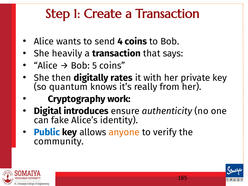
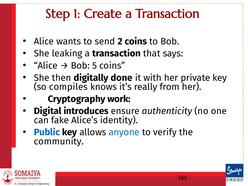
4: 4 -> 2 (120, 41)
heavily: heavily -> leaking (67, 53)
rates: rates -> done (122, 78)
quantum: quantum -> compiles (68, 87)
anyone colour: orange -> blue (124, 132)
